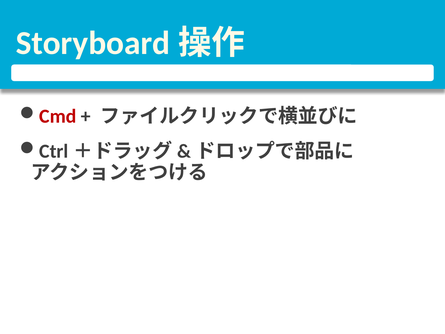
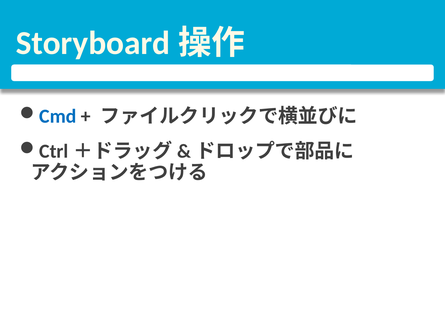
Cmd colour: red -> blue (58, 116)
